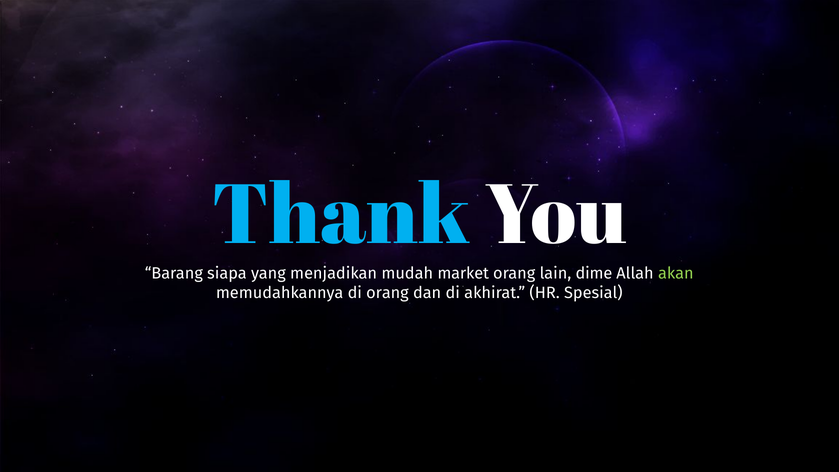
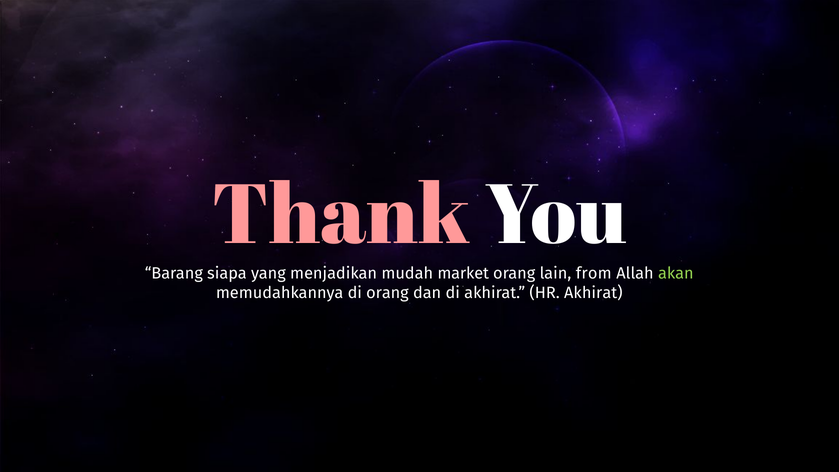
Thank colour: light blue -> pink (341, 215)
dime: dime -> from (594, 273)
HR Spesial: Spesial -> Akhirat (593, 293)
